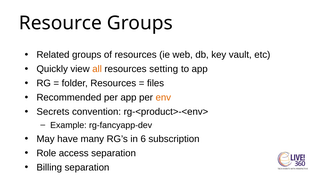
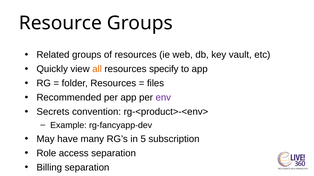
setting: setting -> specify (164, 69)
env colour: orange -> purple (163, 98)
6: 6 -> 5 (143, 139)
